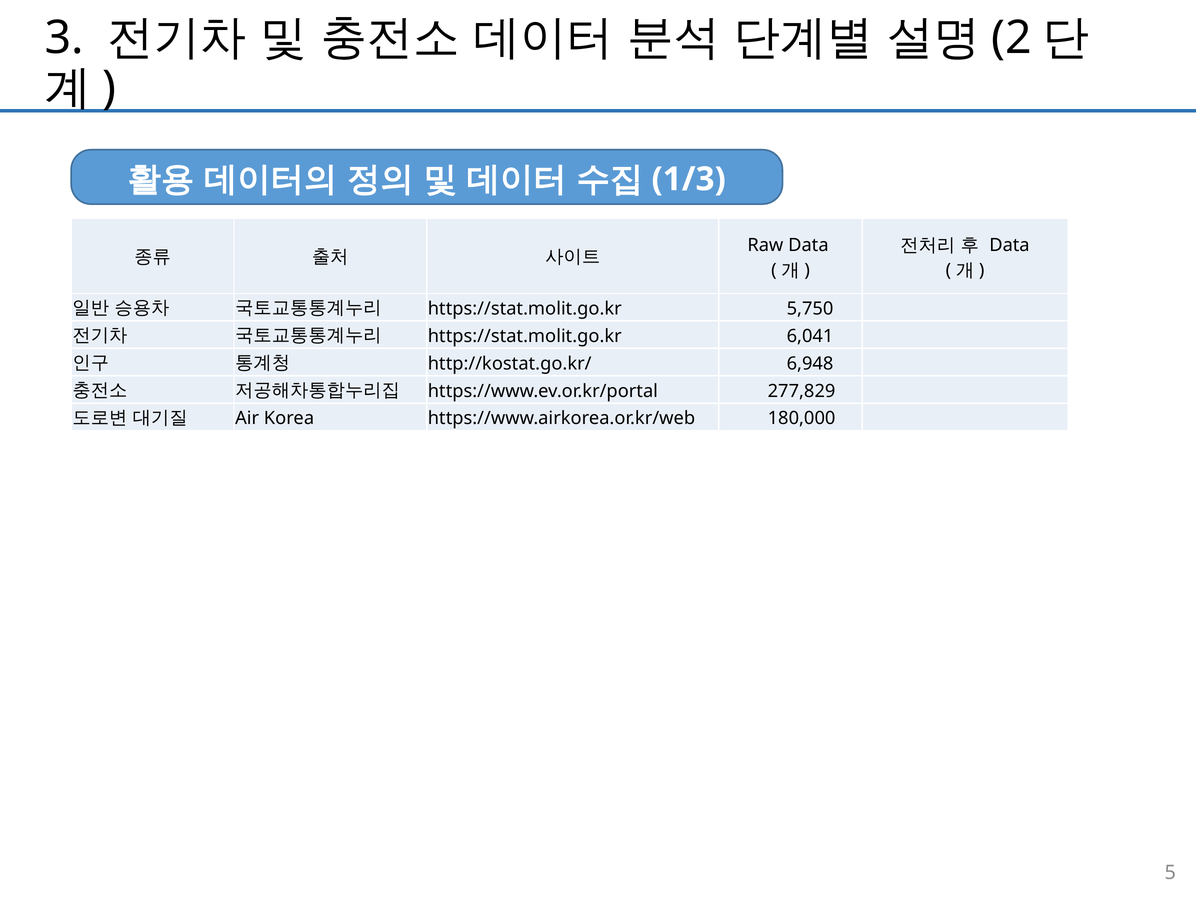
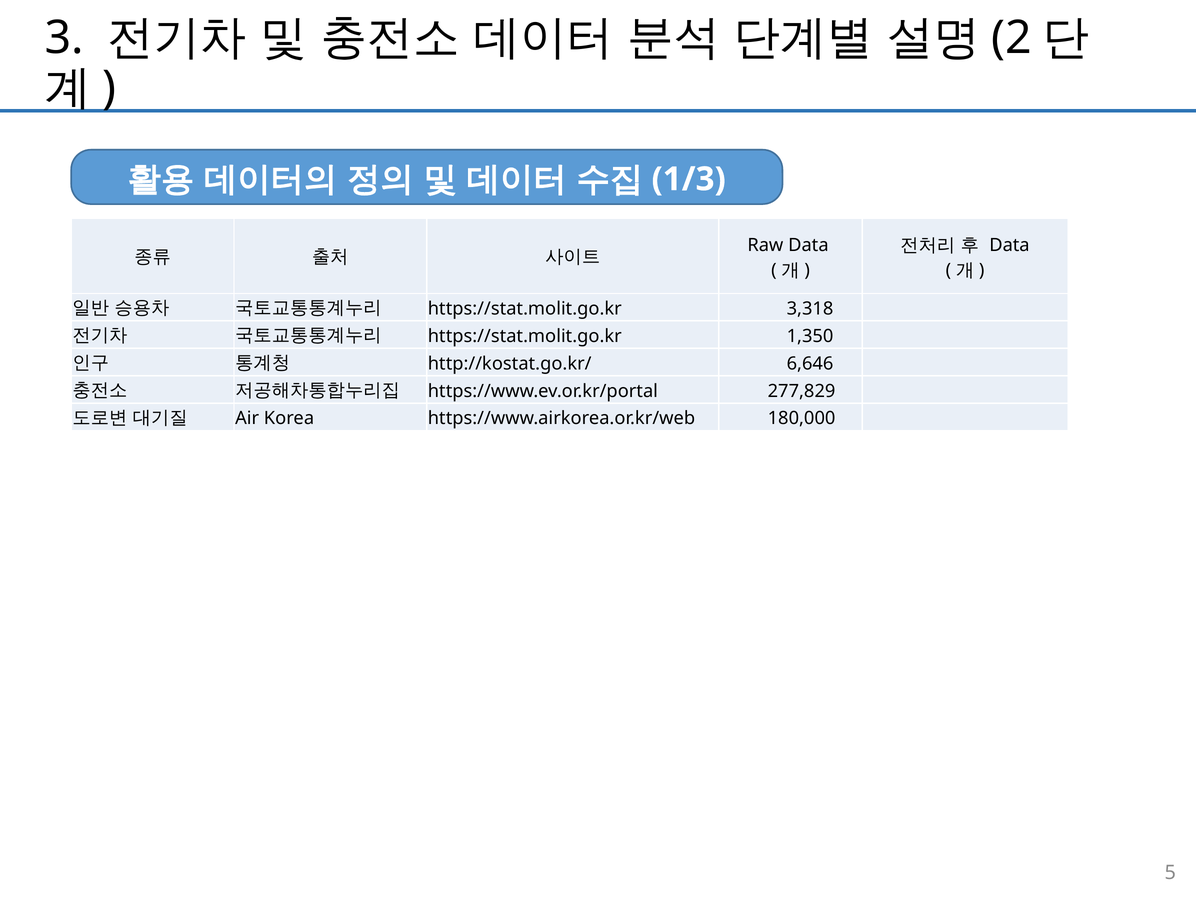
5,750: 5,750 -> 3,318 (810, 309)
6,041: 6,041 -> 1,350 (810, 336)
6,948: 6,948 -> 6,646 (810, 364)
